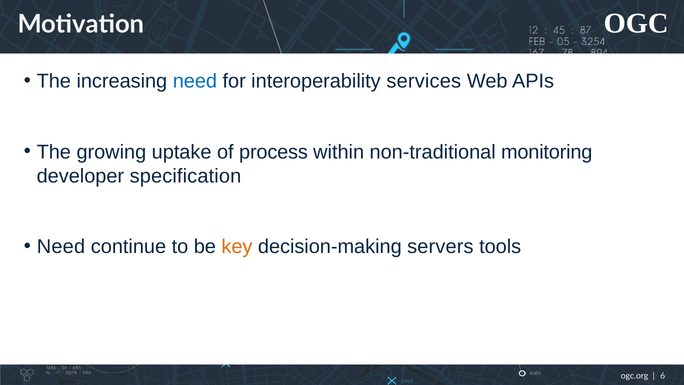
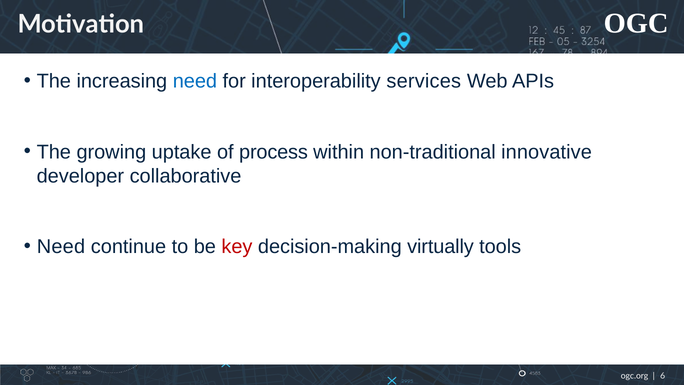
monitoring: monitoring -> innovative (547, 152)
specification: specification -> collaborative (186, 176)
key colour: orange -> red (237, 247)
servers: servers -> virtually (441, 247)
